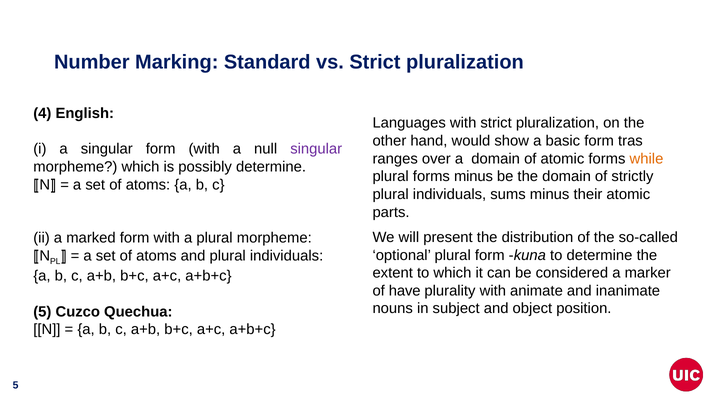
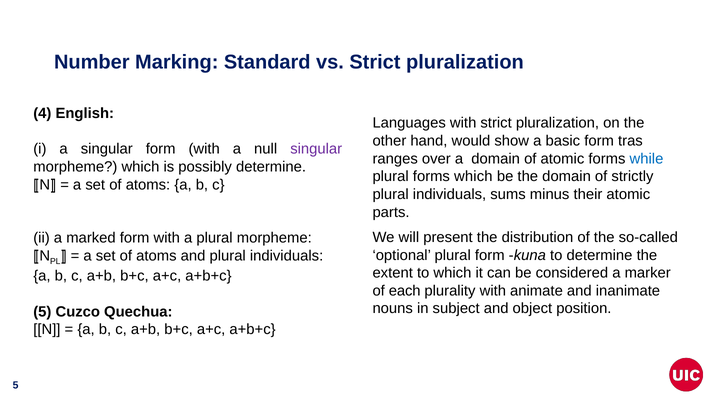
while colour: orange -> blue (646, 159)
forms minus: minus -> which (473, 176)
have: have -> each (405, 291)
